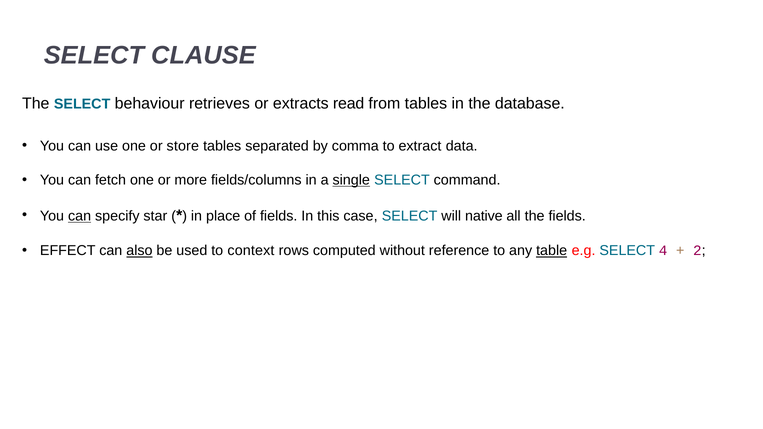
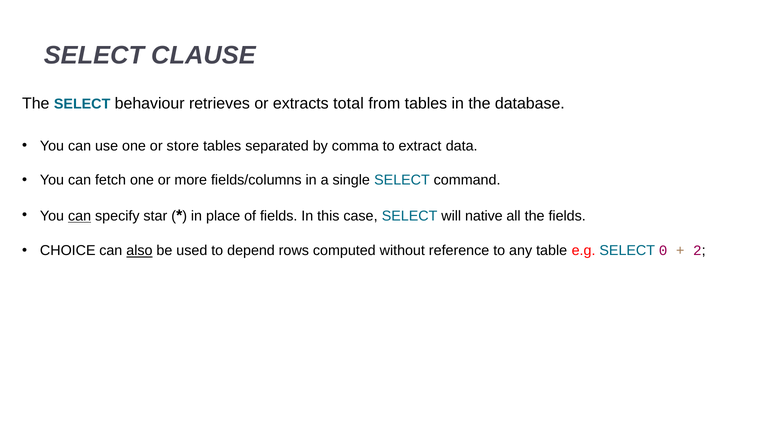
read: read -> total (348, 104)
single underline: present -> none (351, 180)
EFFECT: EFFECT -> CHOICE (68, 251)
context: context -> depend (251, 251)
table underline: present -> none (552, 251)
4: 4 -> 0 (663, 251)
